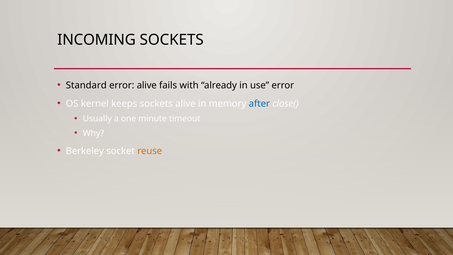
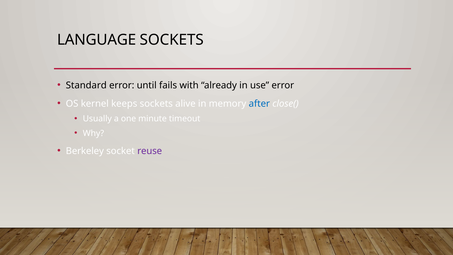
INCOMING: INCOMING -> LANGUAGE (97, 40)
error alive: alive -> until (147, 85)
reuse colour: orange -> purple (150, 151)
